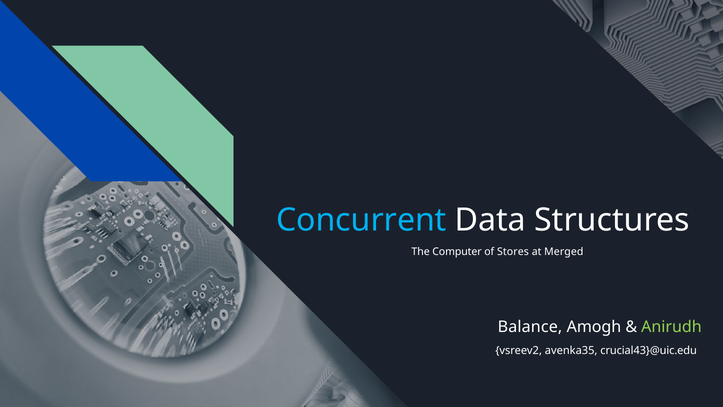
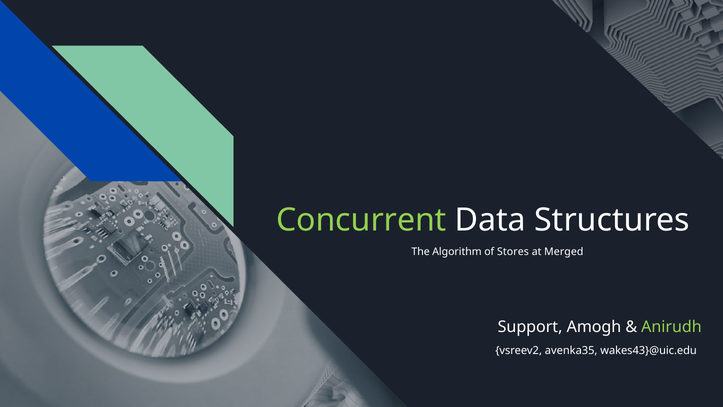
Concurrent colour: light blue -> light green (361, 220)
Computer: Computer -> Algorithm (457, 252)
Balance: Balance -> Support (530, 327)
crucial43}@uic.edu: crucial43}@uic.edu -> wakes43}@uic.edu (649, 350)
